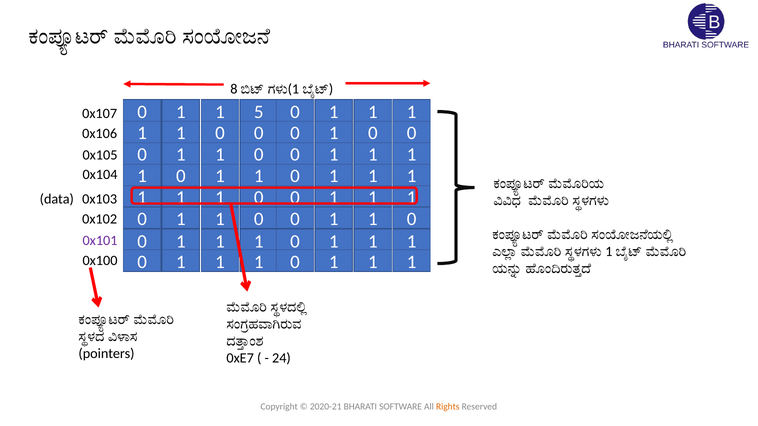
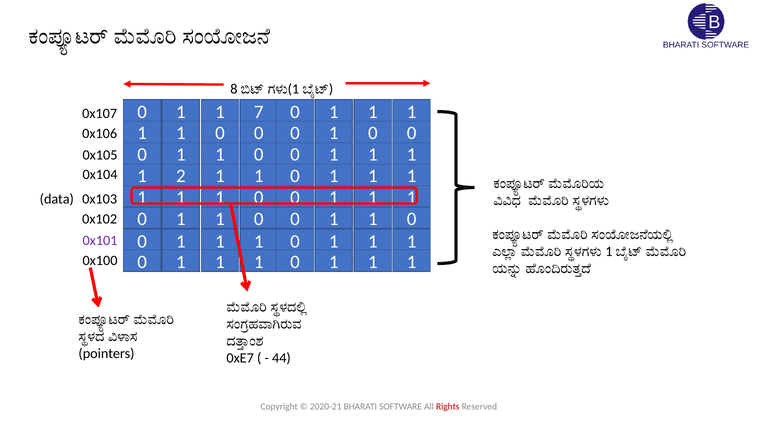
5: 5 -> 7 (259, 112)
0: 0 -> 2 (181, 176)
24: 24 -> 44 (281, 359)
Rights colour: orange -> red (448, 407)
